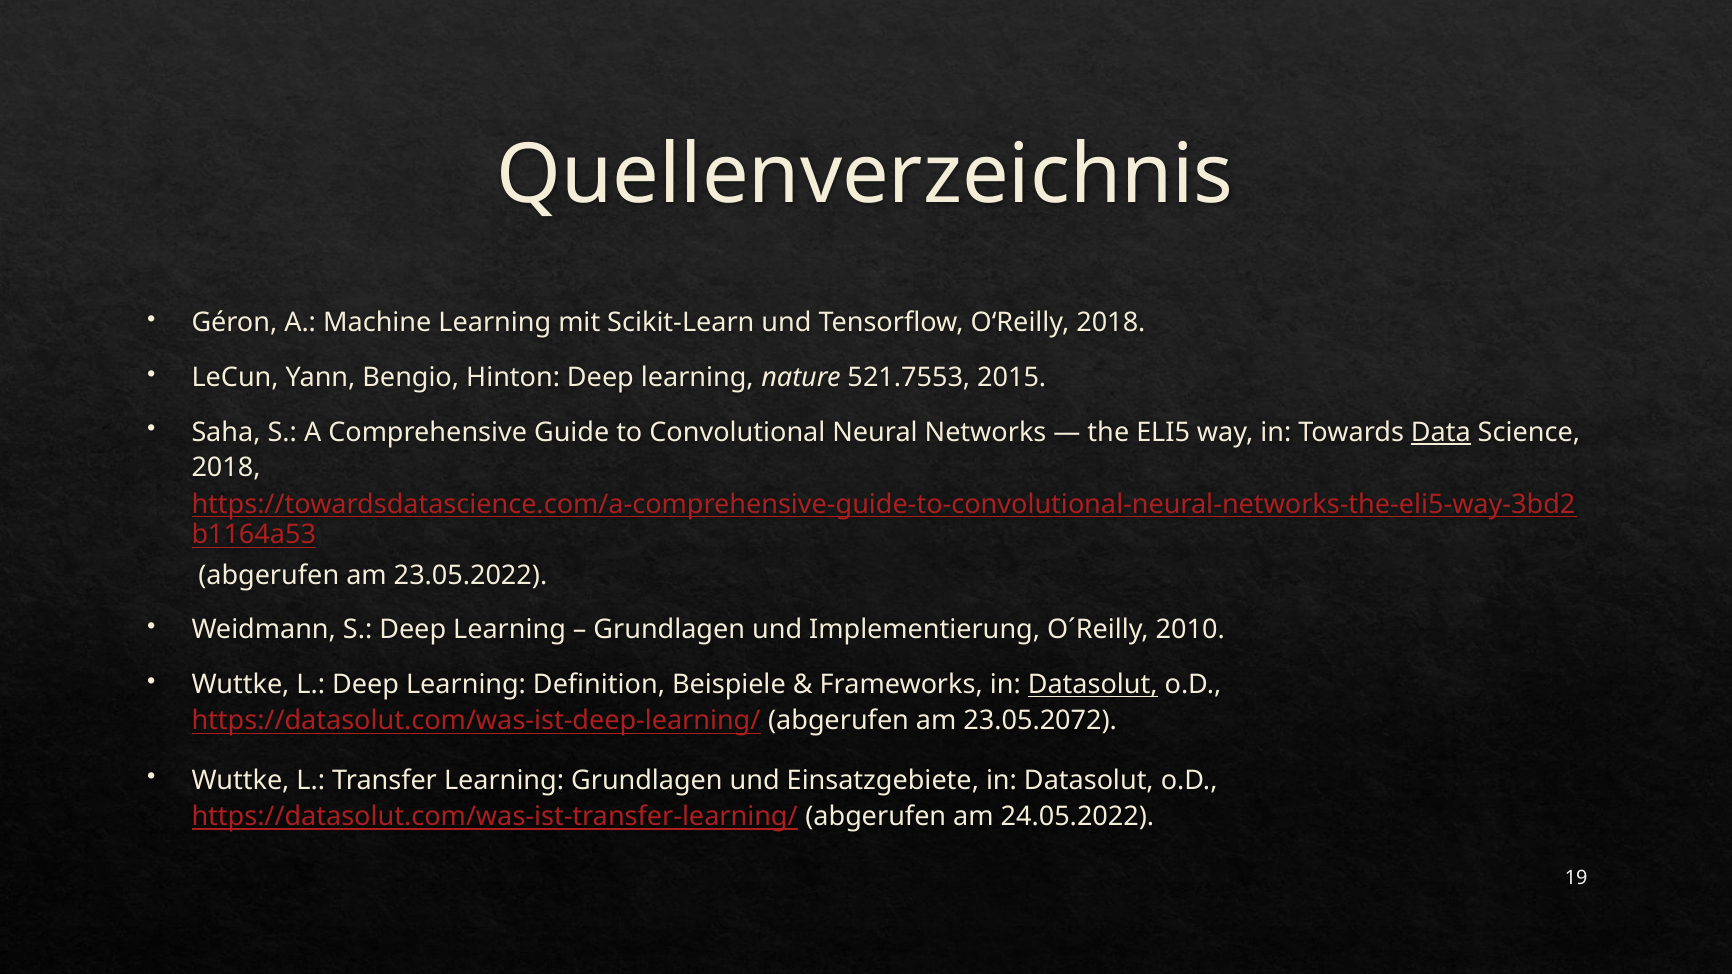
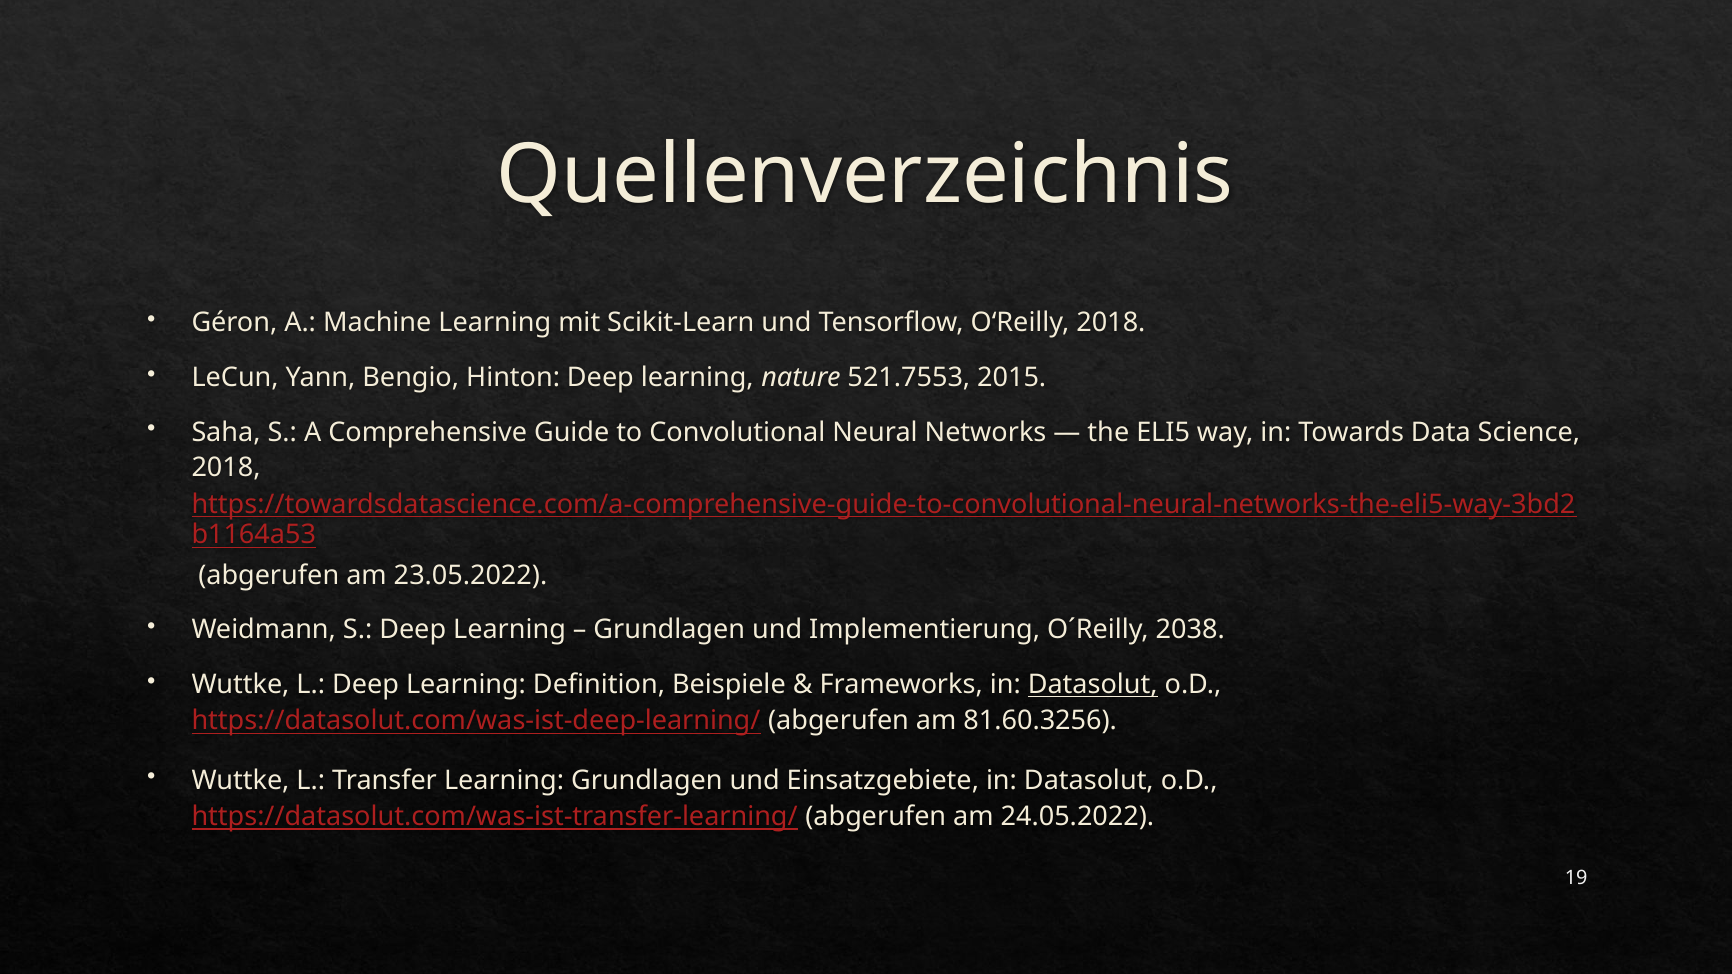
Data underline: present -> none (1441, 432)
2010: 2010 -> 2038 (1190, 630)
23.05.2072: 23.05.2072 -> 81.60.3256 (1040, 721)
